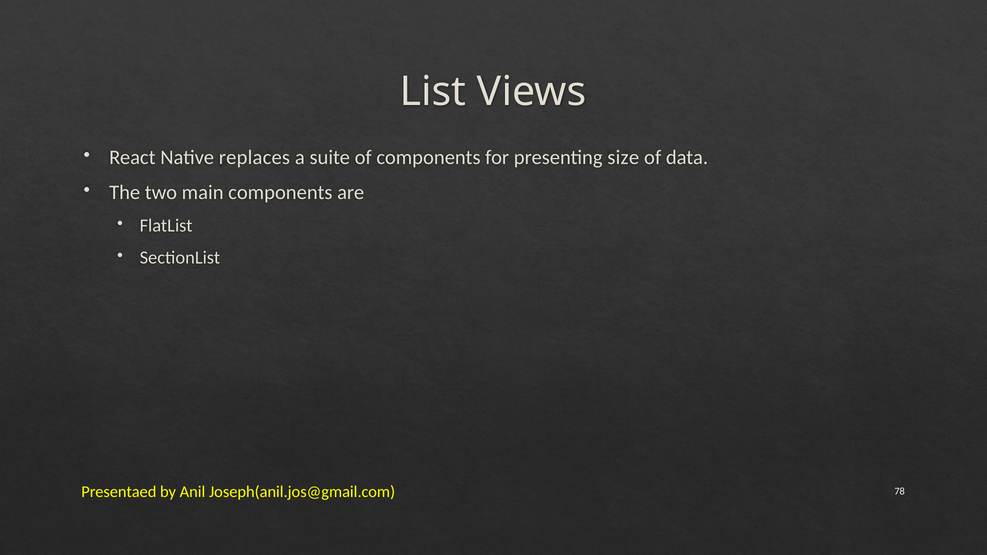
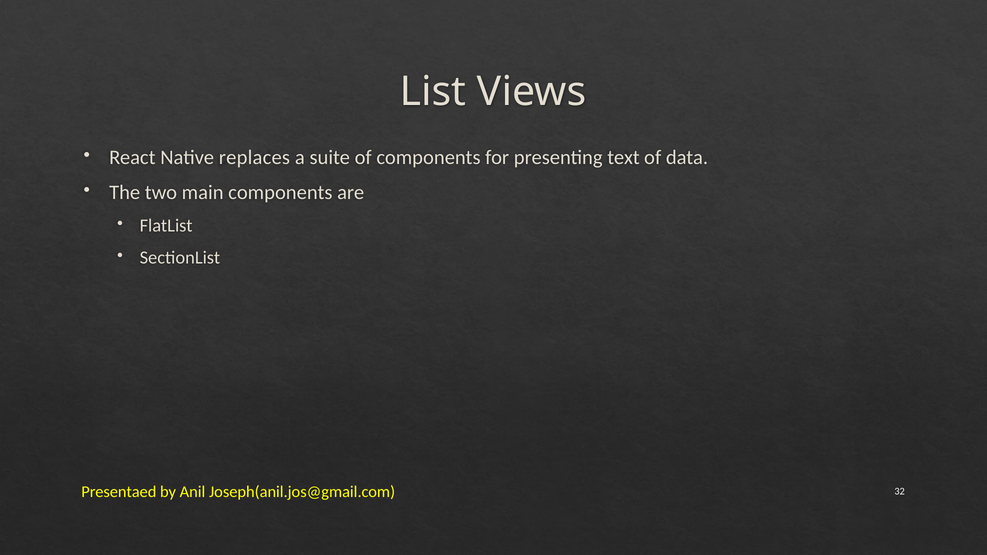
size: size -> text (623, 158)
78: 78 -> 32 (900, 492)
